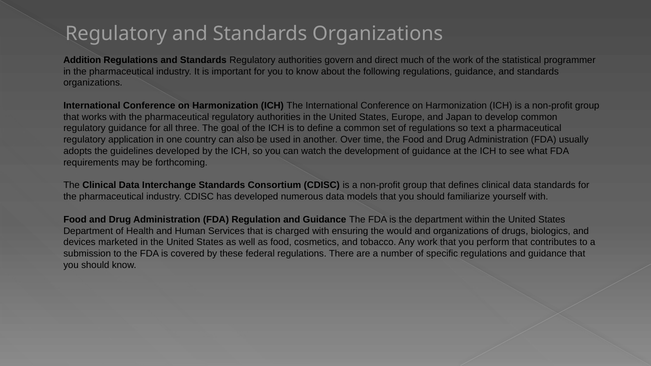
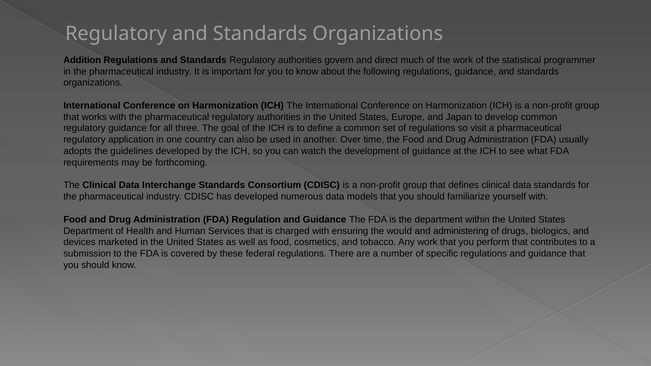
text: text -> visit (479, 128)
and organizations: organizations -> administering (461, 231)
